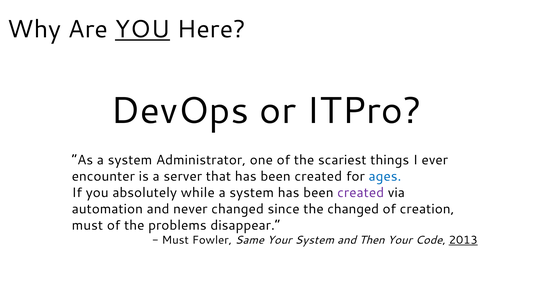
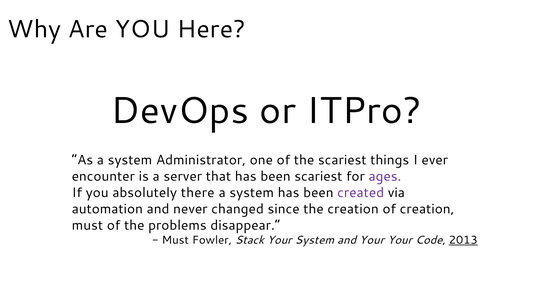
YOU underline: present -> none (142, 29)
that has been created: created -> scariest (318, 177)
ages colour: blue -> purple (385, 177)
while: while -> there (198, 193)
the changed: changed -> creation (353, 209)
Same: Same -> Stack (250, 241)
and Then: Then -> Your (372, 241)
